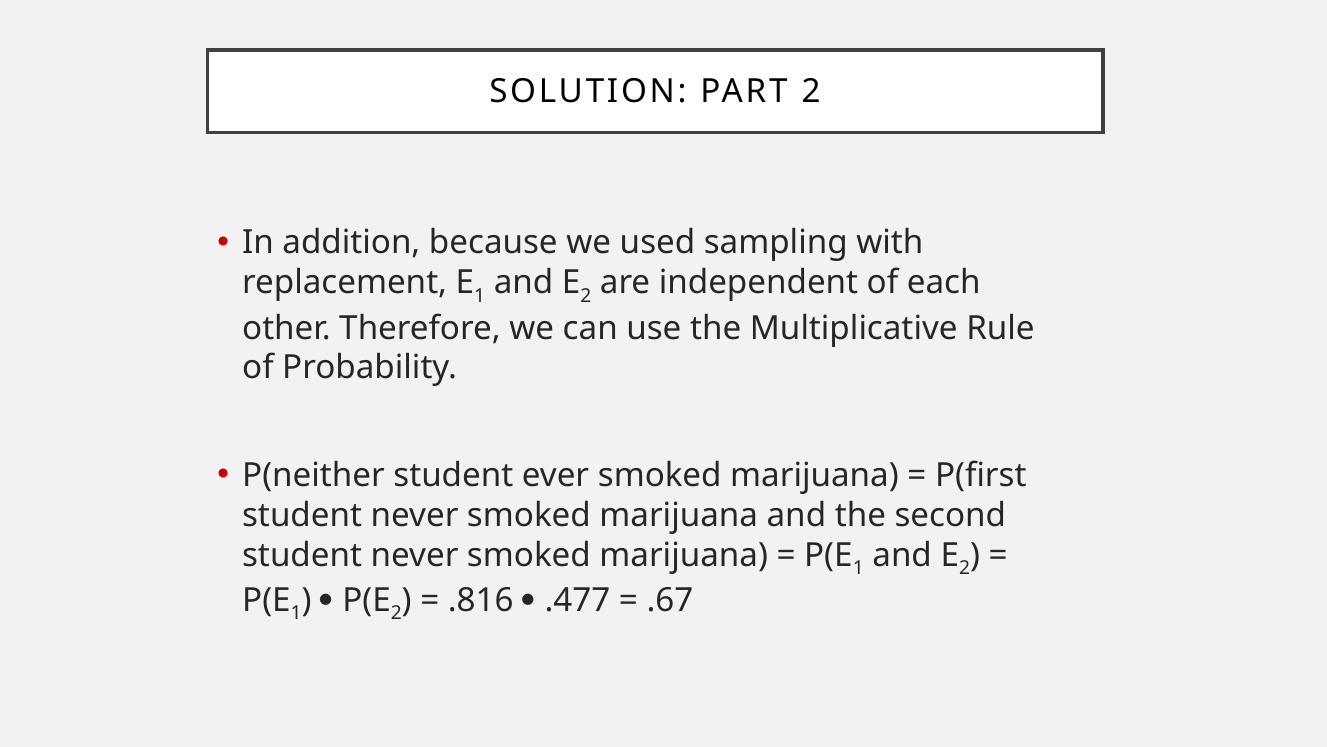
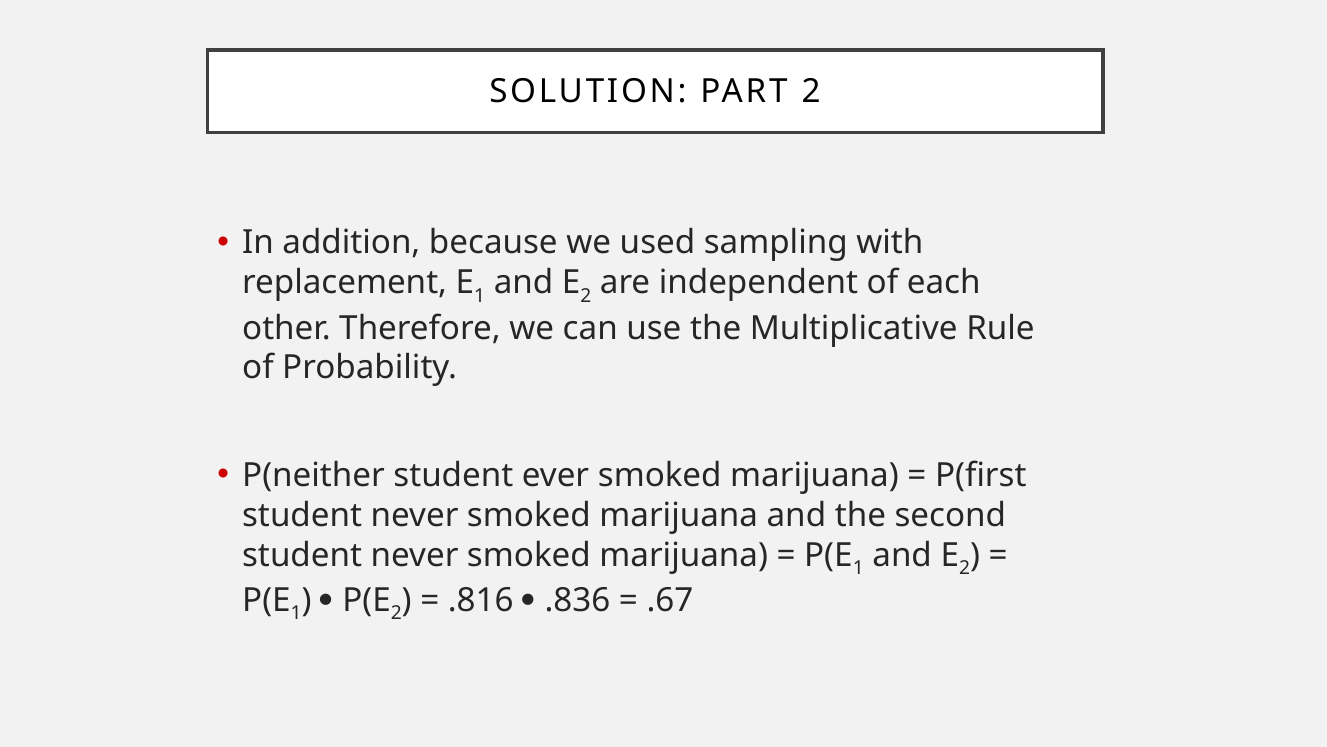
.477: .477 -> .836 (577, 600)
